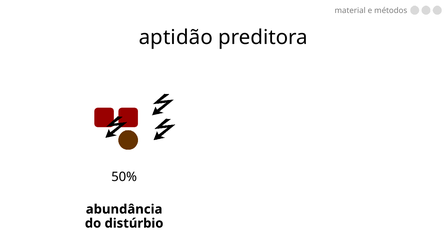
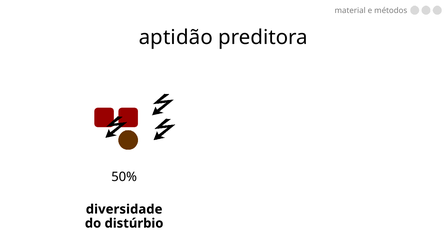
abundância: abundância -> diversidade (124, 210)
